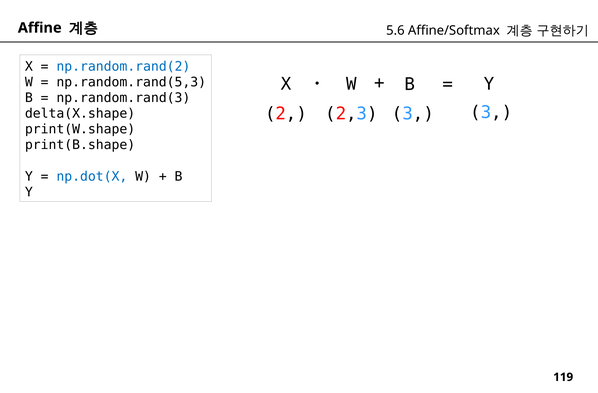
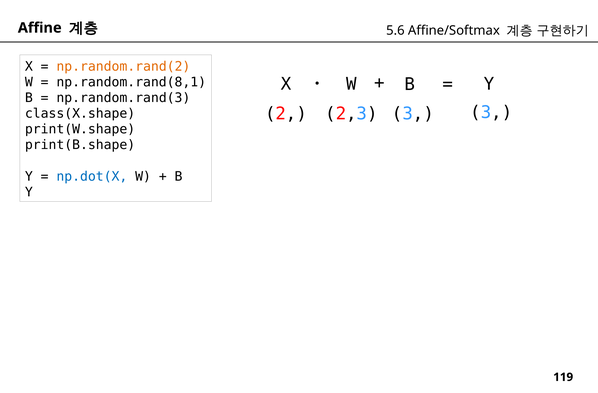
np.random.rand(2 colour: blue -> orange (123, 66)
np.random.rand(5,3: np.random.rand(5,3 -> np.random.rand(8,1 (131, 82)
delta(X.shape: delta(X.shape -> class(X.shape (80, 113)
